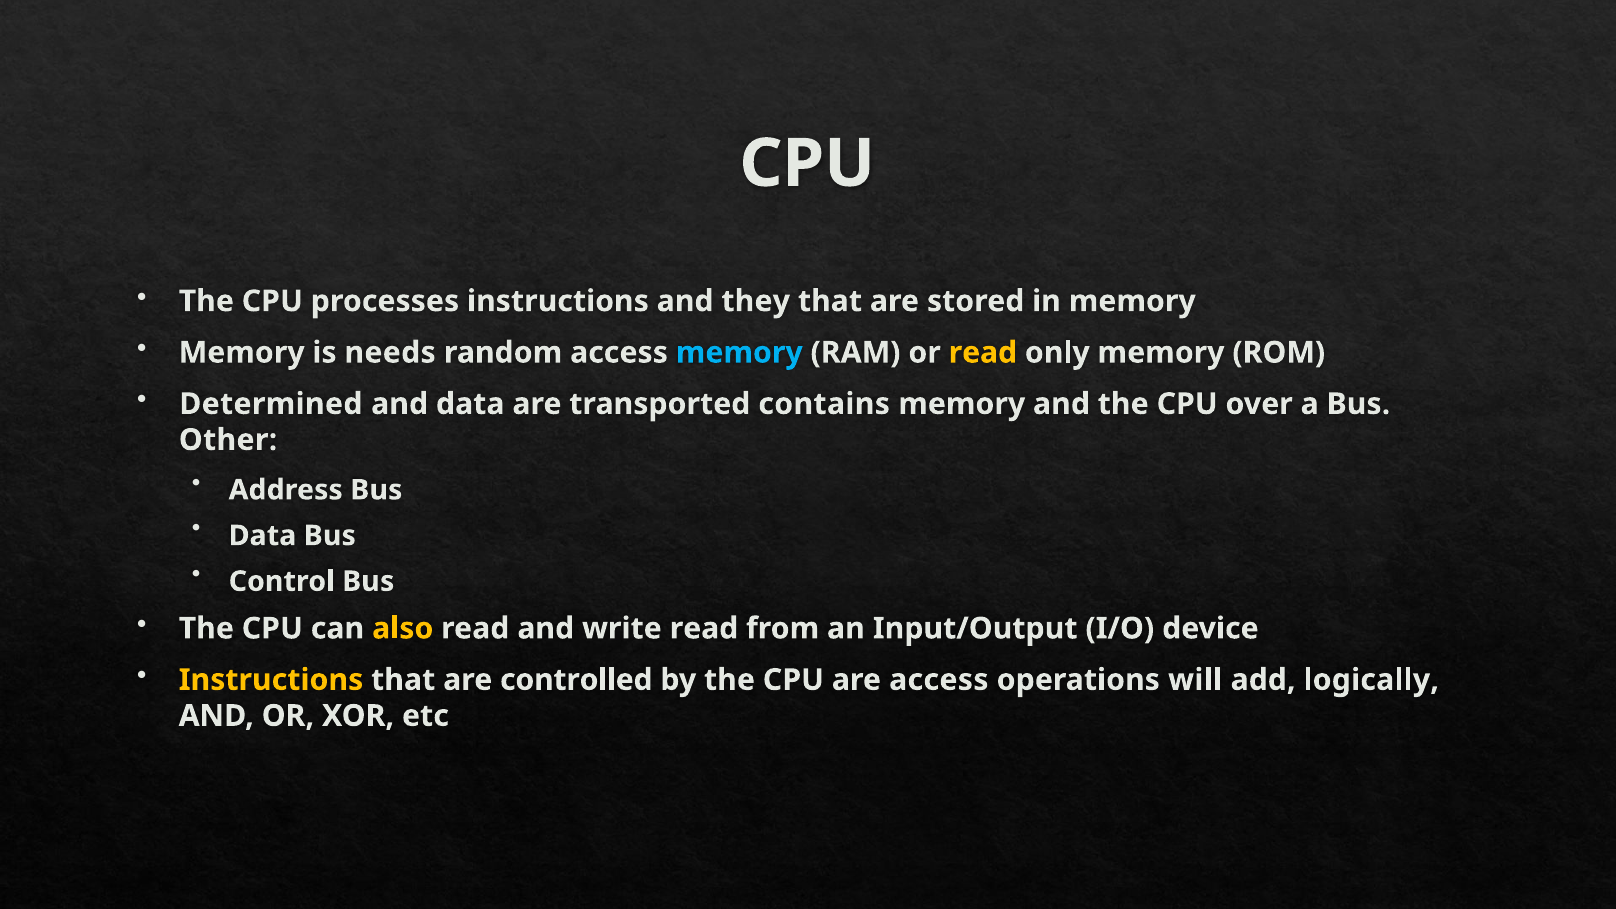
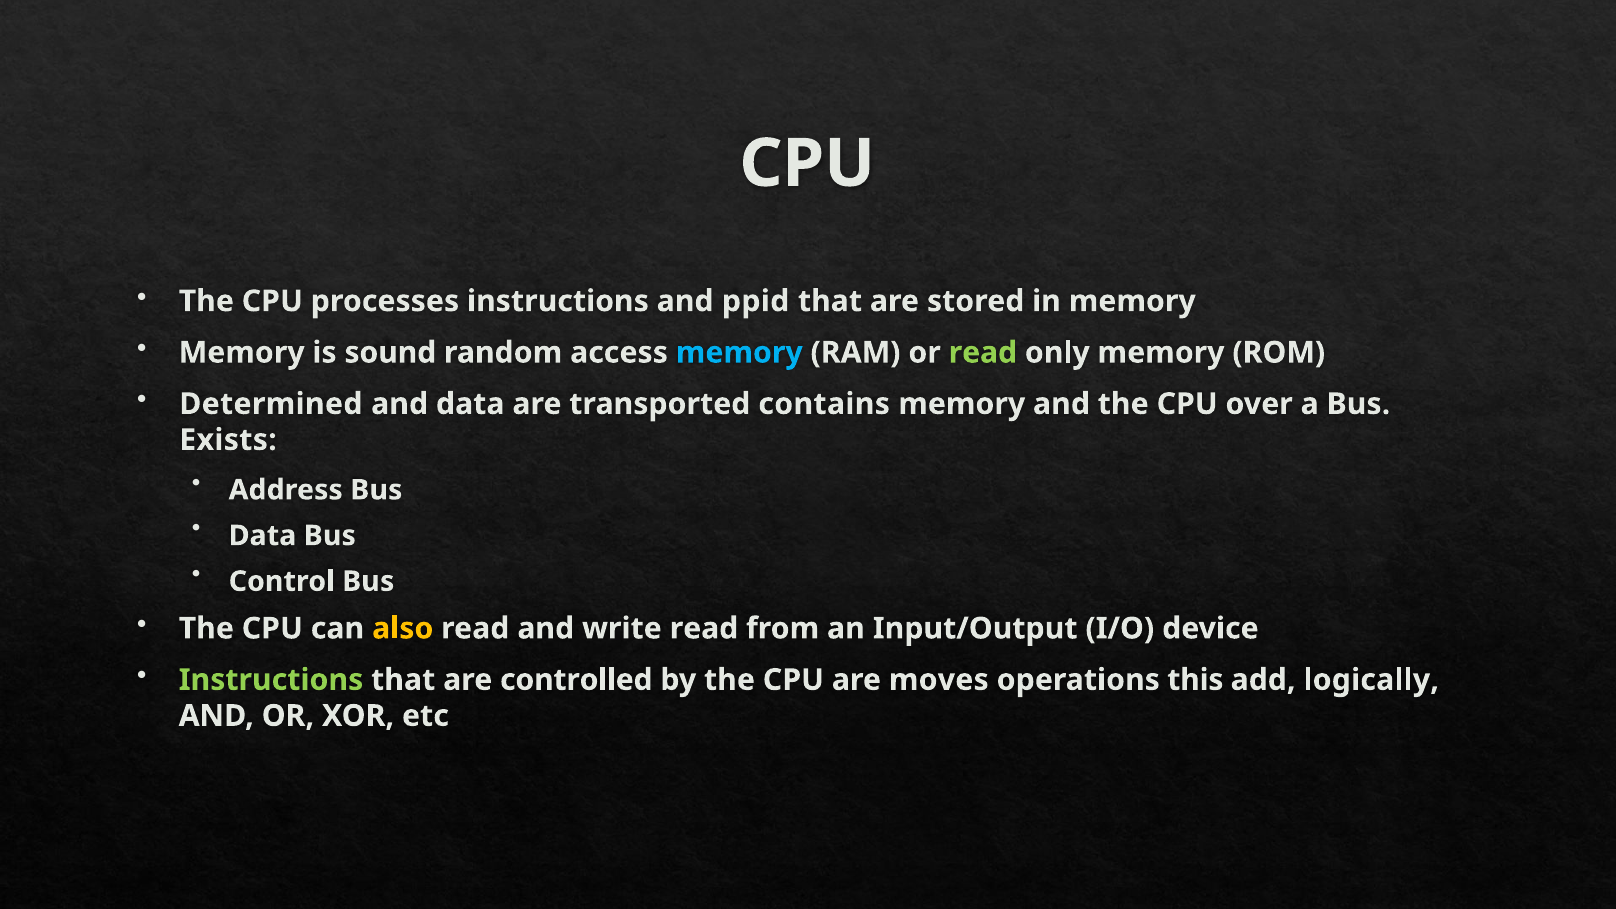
they: they -> ppid (756, 301)
needs: needs -> sound (390, 353)
read colour: yellow -> light green (983, 353)
Other: Other -> Exists (228, 440)
Instructions colour: yellow -> light green (271, 680)
are access: access -> moves (939, 680)
will: will -> this (1195, 680)
